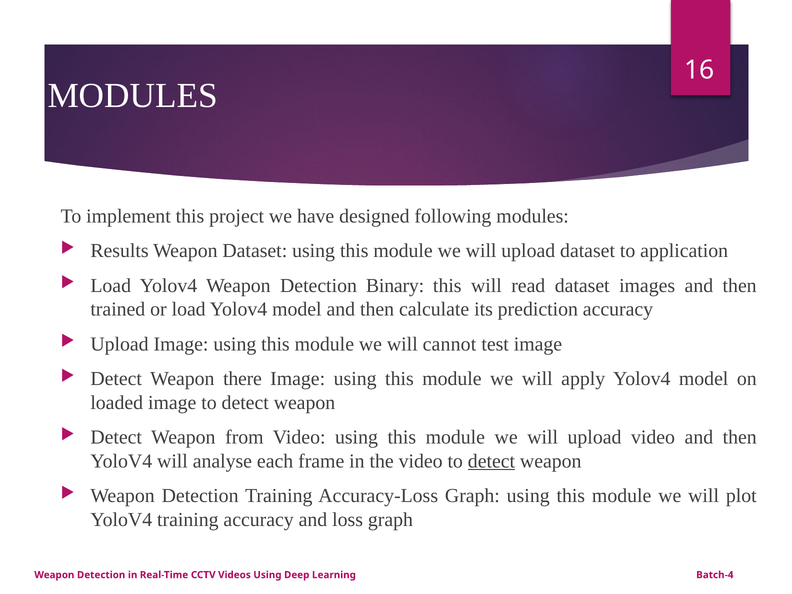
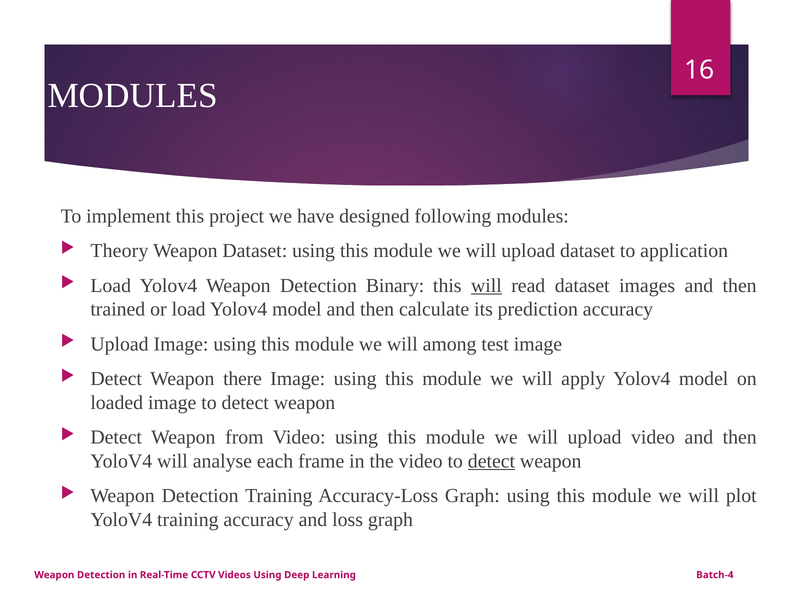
Results: Results -> Theory (119, 251)
will underline: none -> present (486, 286)
cannot: cannot -> among (450, 344)
